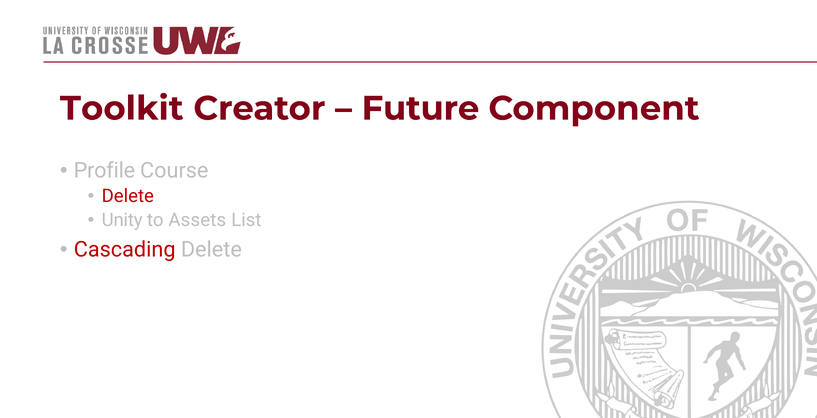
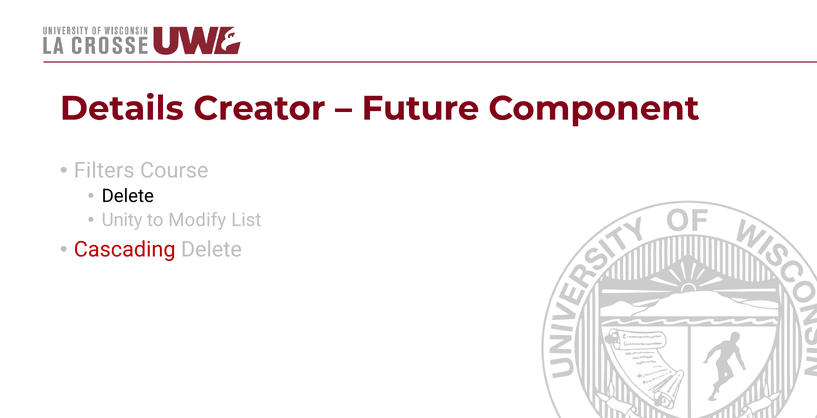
Toolkit: Toolkit -> Details (122, 108)
Profile: Profile -> Filters (104, 171)
Delete colour: red -> black (128, 196)
Assets: Assets -> Modify (197, 220)
